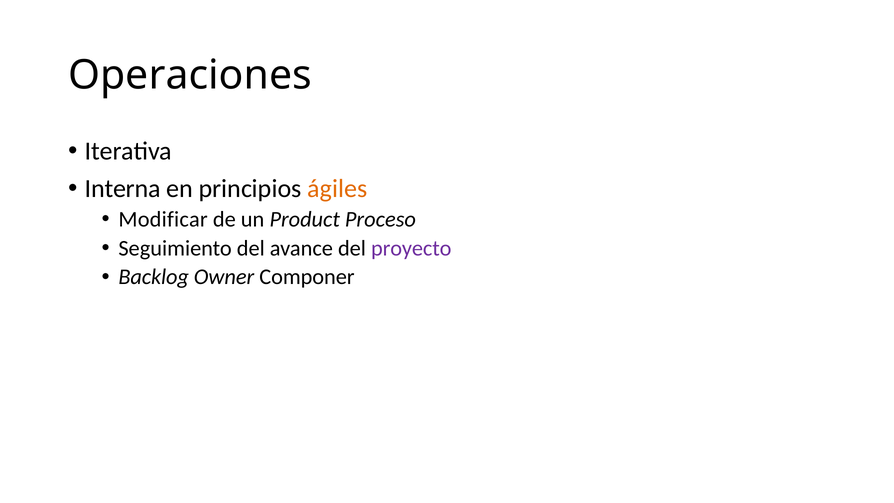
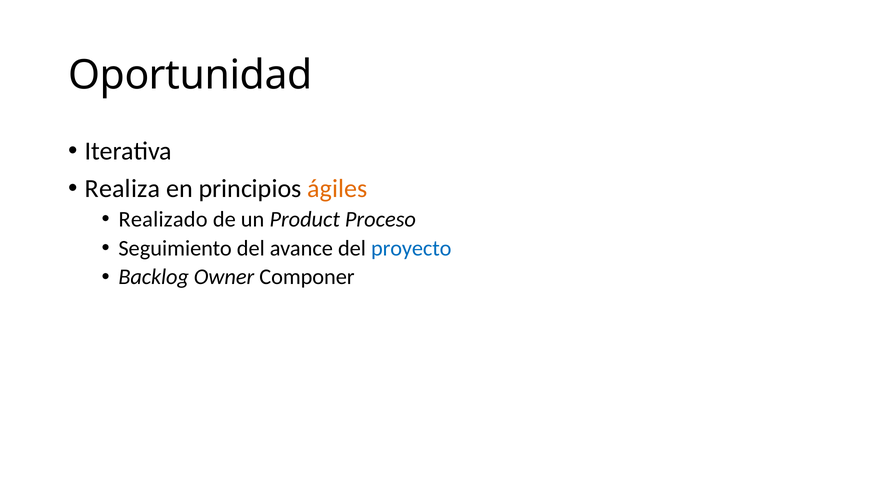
Operaciones: Operaciones -> Oportunidad (190, 75)
Interna: Interna -> Realiza (123, 189)
Modificar: Modificar -> Realizado (163, 219)
proyecto colour: purple -> blue (411, 248)
